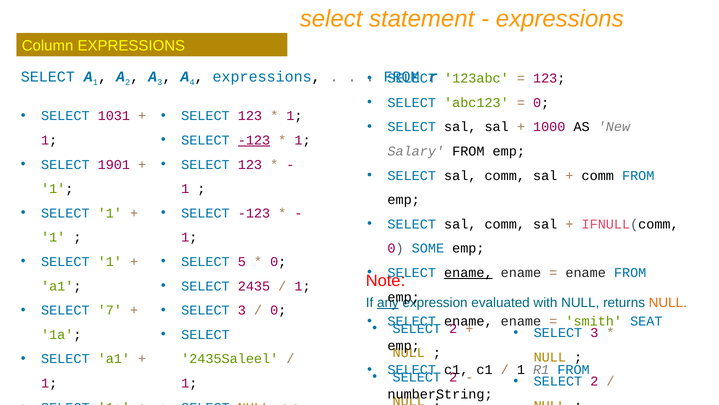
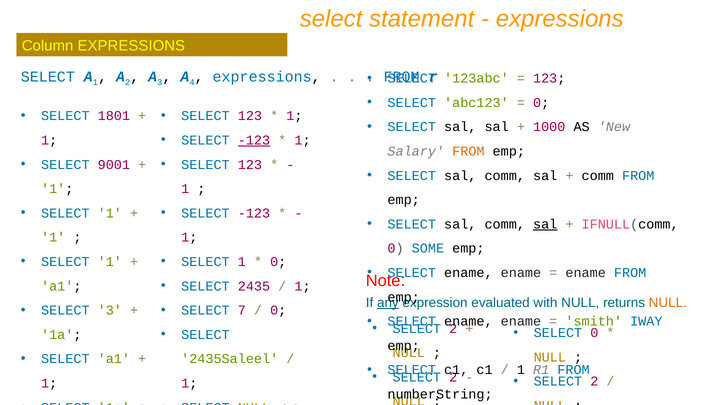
1031: 1031 -> 1801 (114, 116)
FROM colour: black -> orange (468, 151)
1901: 1901 -> 9001 (114, 164)
sal underline: none -> present (545, 224)
5: 5 -> 1 (242, 261)
ename underline: present -> none (468, 272)
SELECT 7: 7 -> 3 (110, 310)
3: 3 -> 7 (242, 310)
SEAT: SEAT -> IWAY (646, 321)
3: 3 -> 0 (594, 332)
